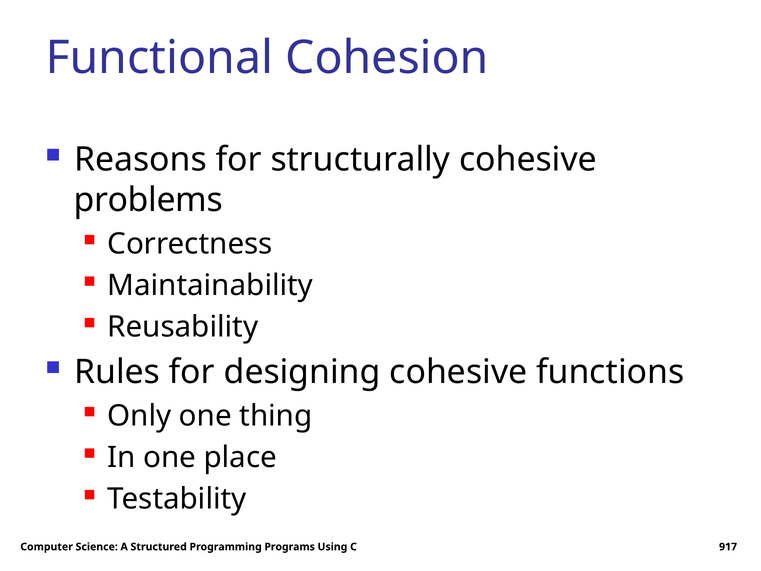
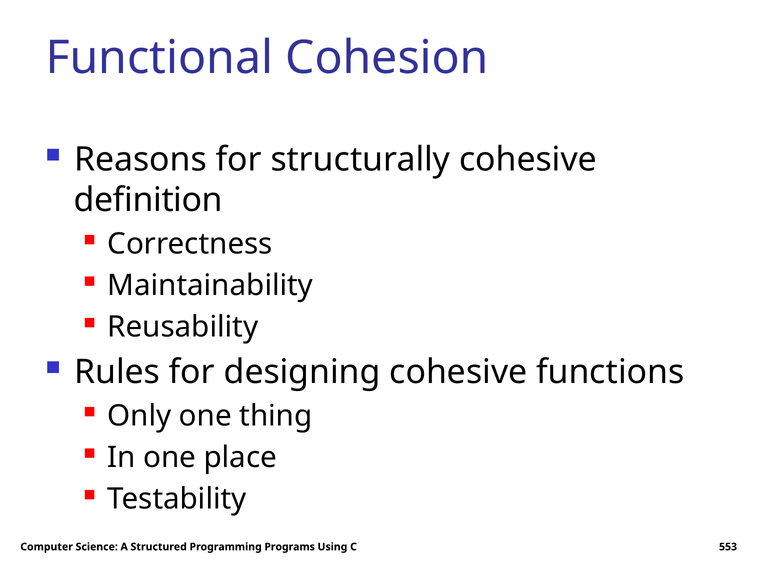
problems: problems -> definition (148, 200)
917: 917 -> 553 (728, 547)
